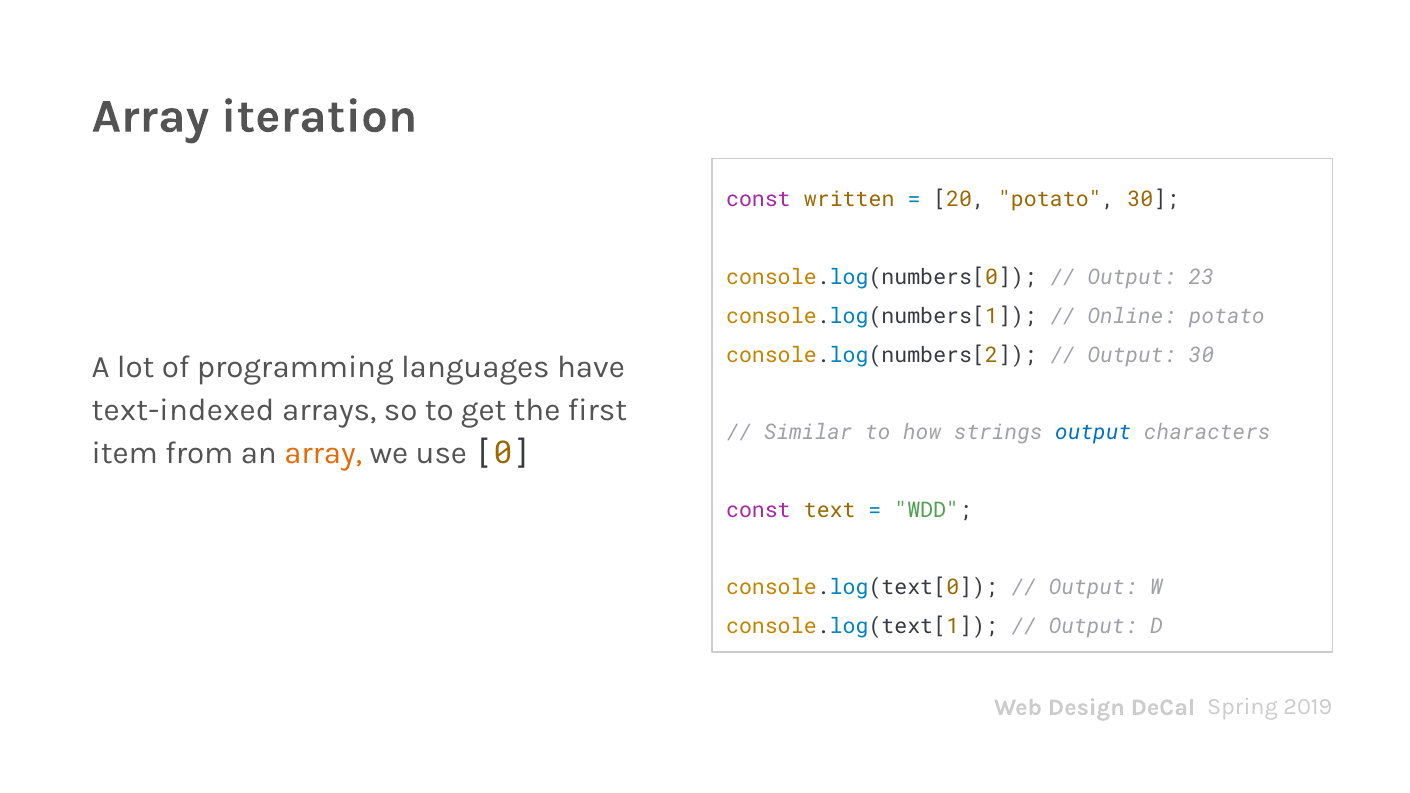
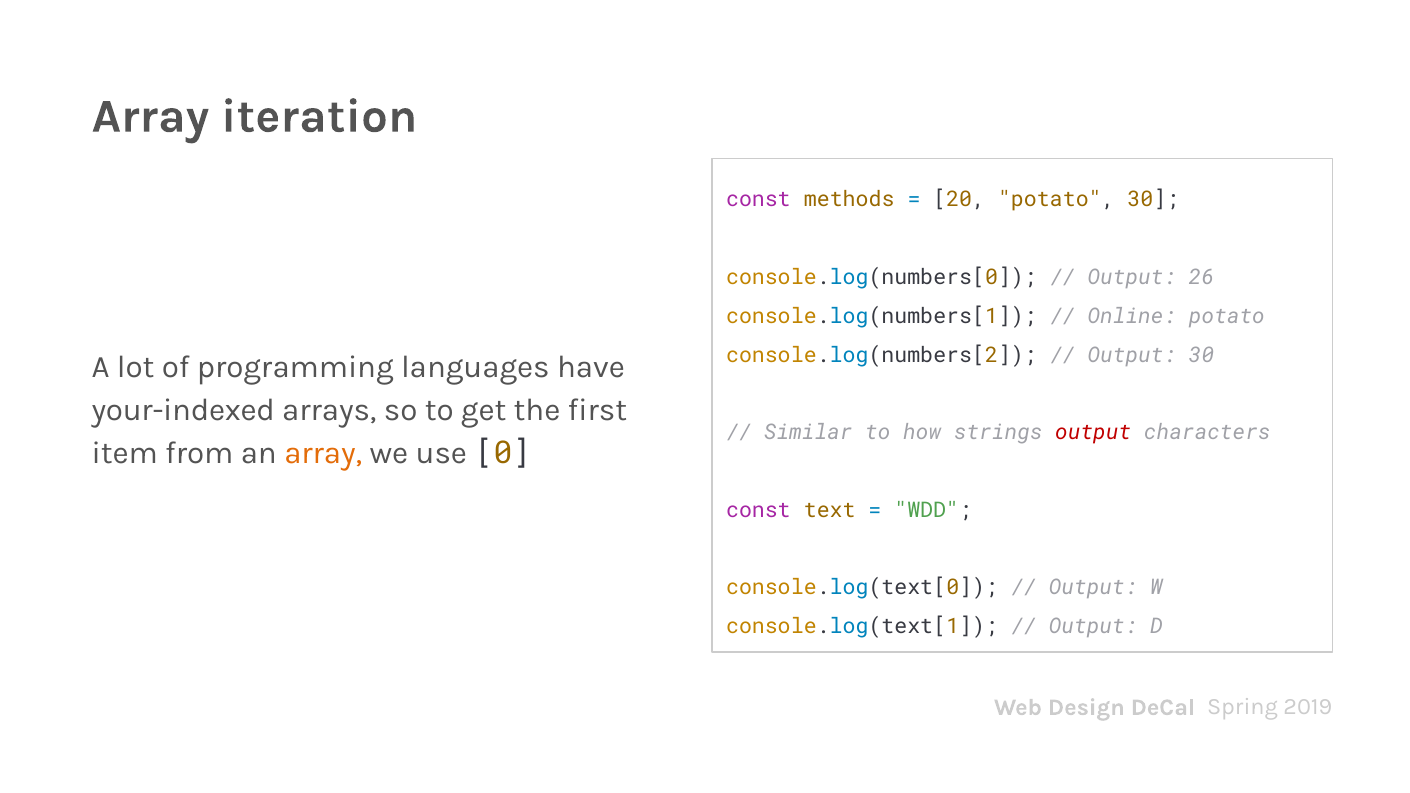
written: written -> methods (849, 200)
23: 23 -> 26 (1202, 278)
text-indexed: text-indexed -> your-indexed (183, 410)
output colour: blue -> red (1093, 433)
